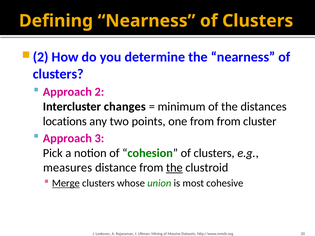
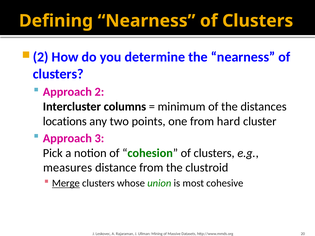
changes: changes -> columns (125, 107)
from from: from -> hard (229, 121)
the underline: present -> none (174, 168)
